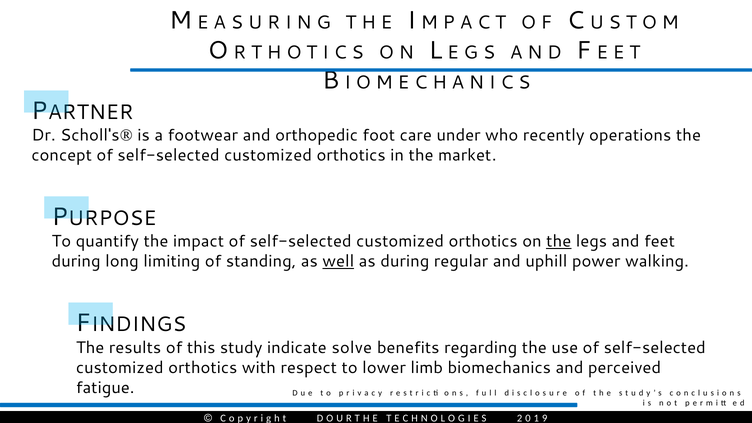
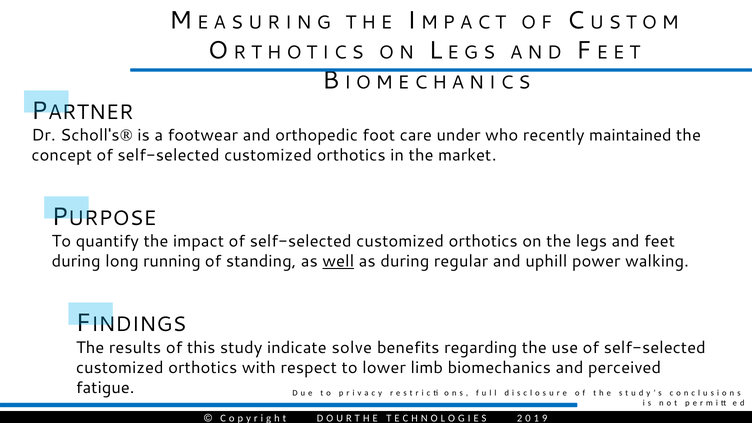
operations: operations -> maintained (630, 135)
the underline: present -> none (559, 241)
limiting: limiting -> running (172, 261)
